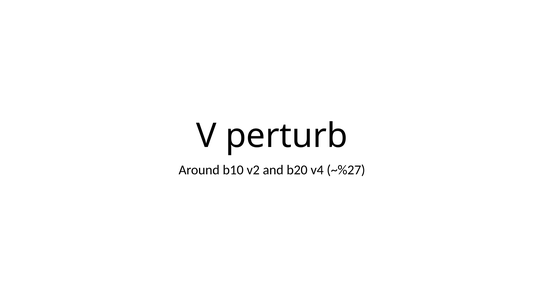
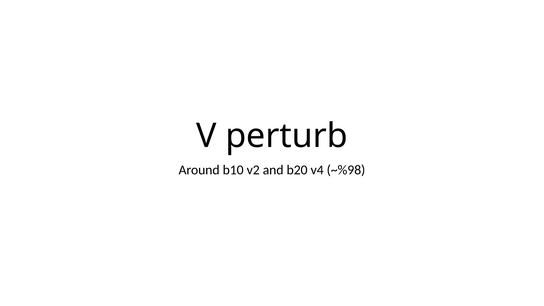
~%27: ~%27 -> ~%98 (346, 170)
